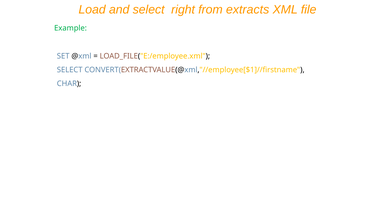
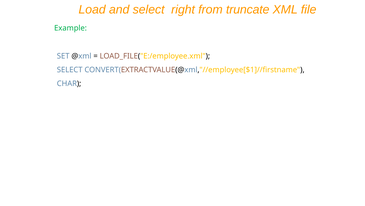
extracts: extracts -> truncate (248, 9)
